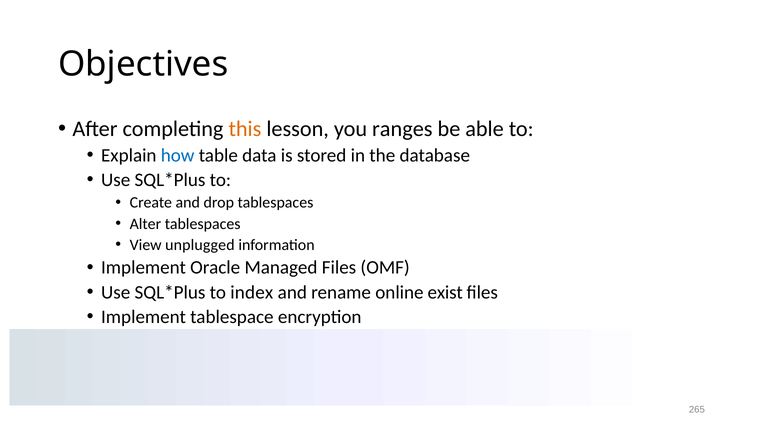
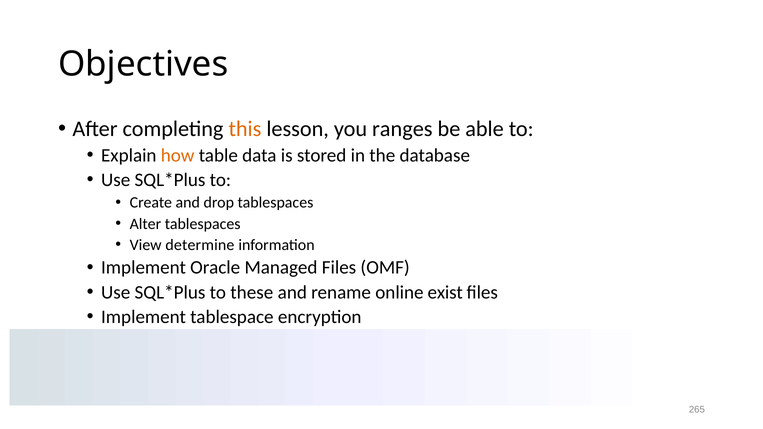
how colour: blue -> orange (178, 155)
unplugged: unplugged -> determine (200, 245)
index: index -> these (252, 292)
